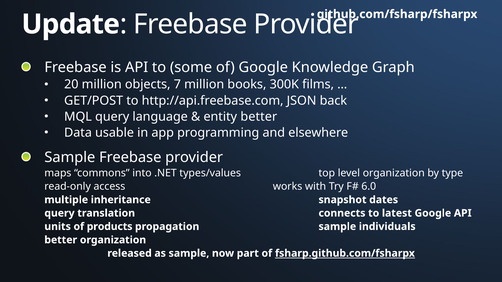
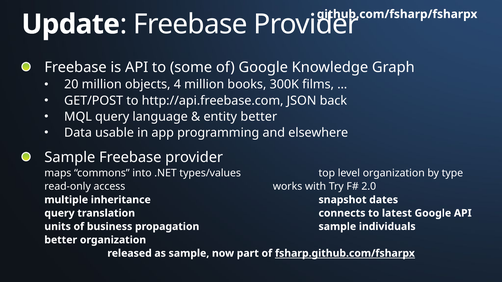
7: 7 -> 4 (177, 85)
6.0: 6.0 -> 2.0 (369, 187)
products: products -> business (110, 227)
